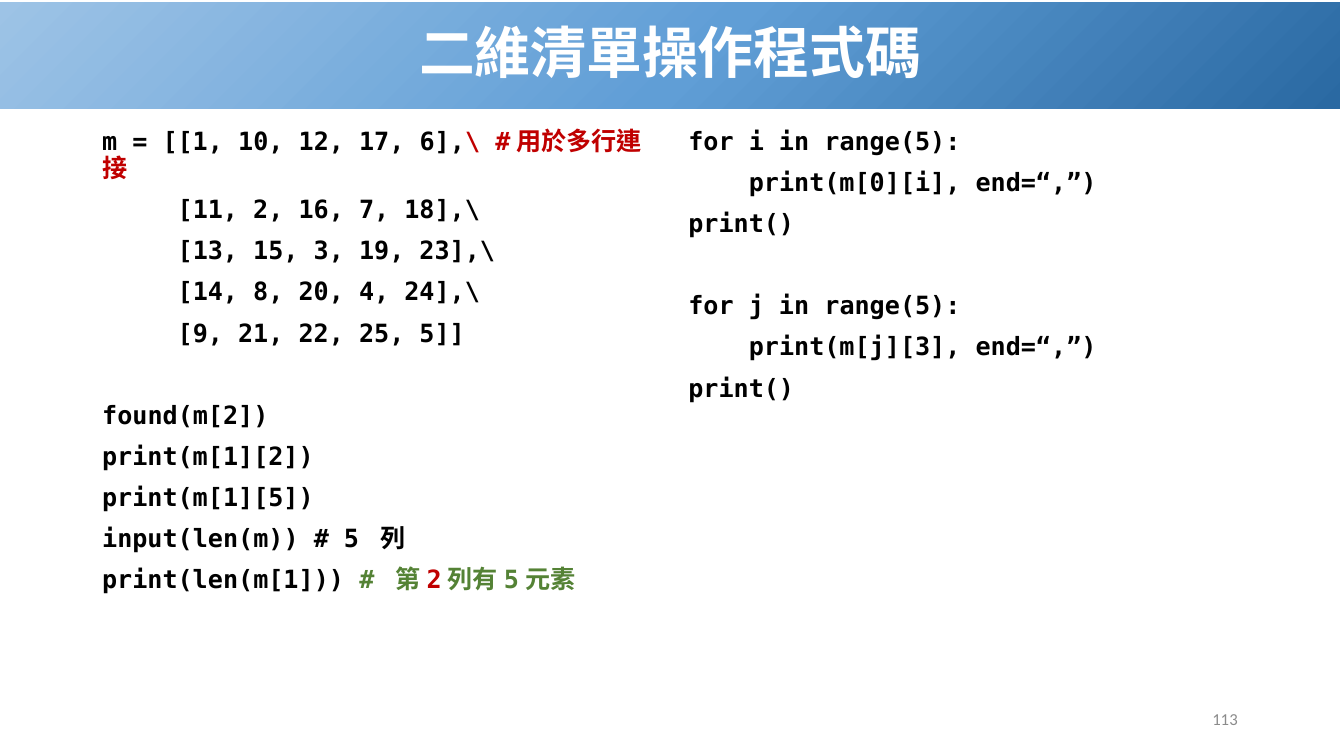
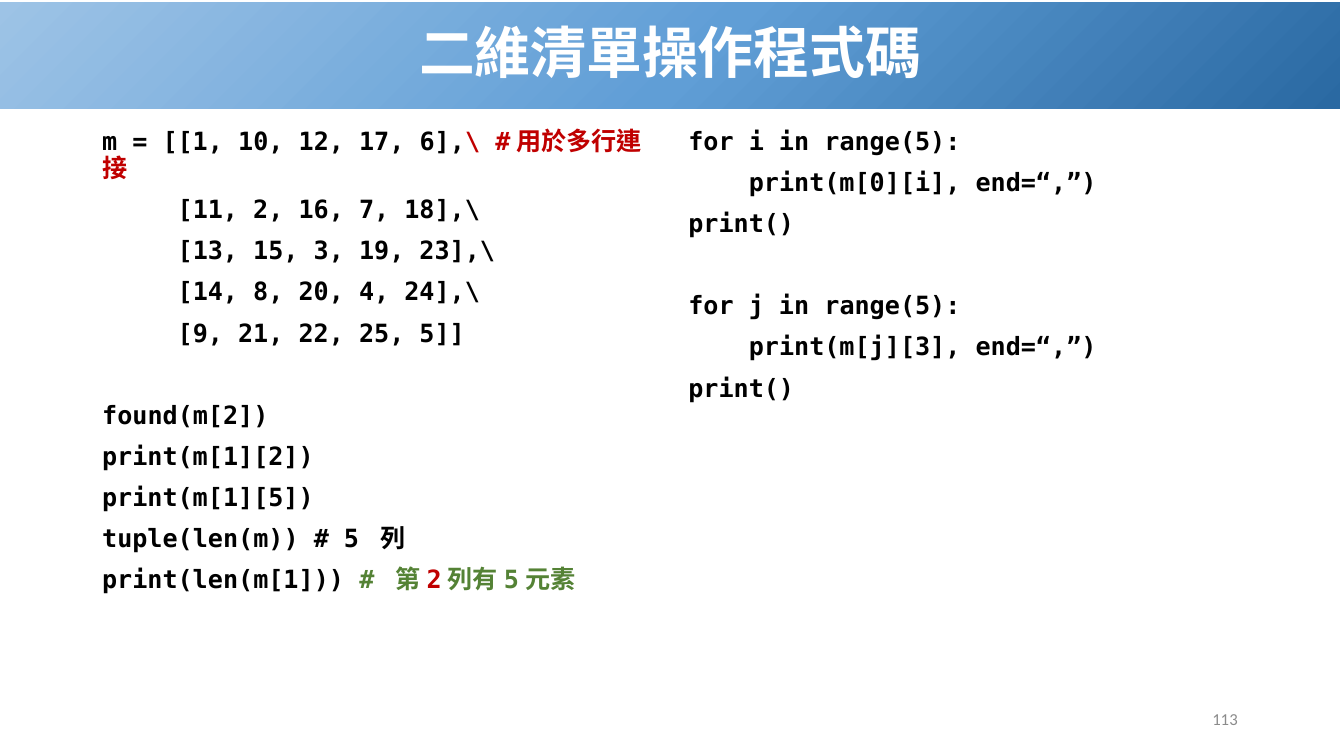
input(len(m: input(len(m -> tuple(len(m (200, 539)
